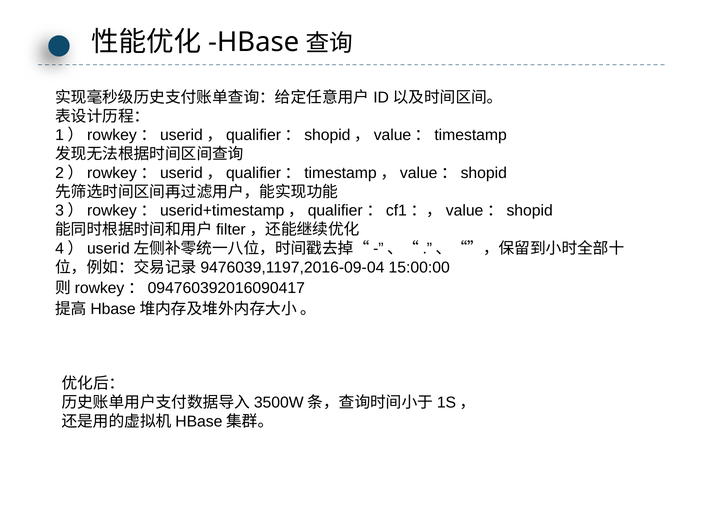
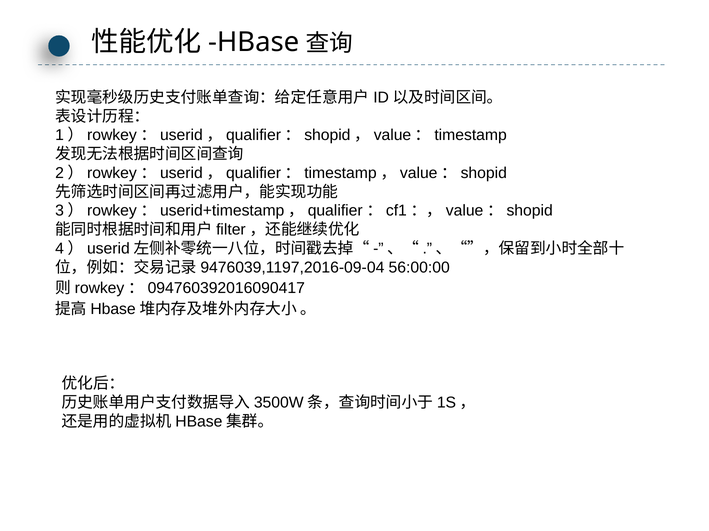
15:00:00: 15:00:00 -> 56:00:00 (419, 268)
